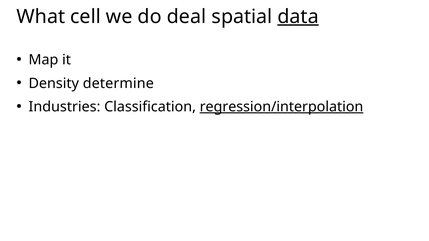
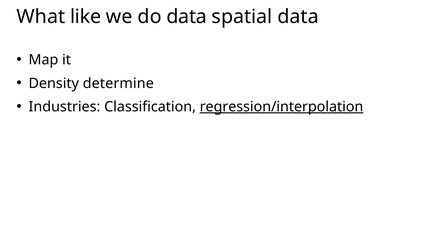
cell: cell -> like (86, 17)
do deal: deal -> data (187, 17)
data underline: present -> none (298, 17)
